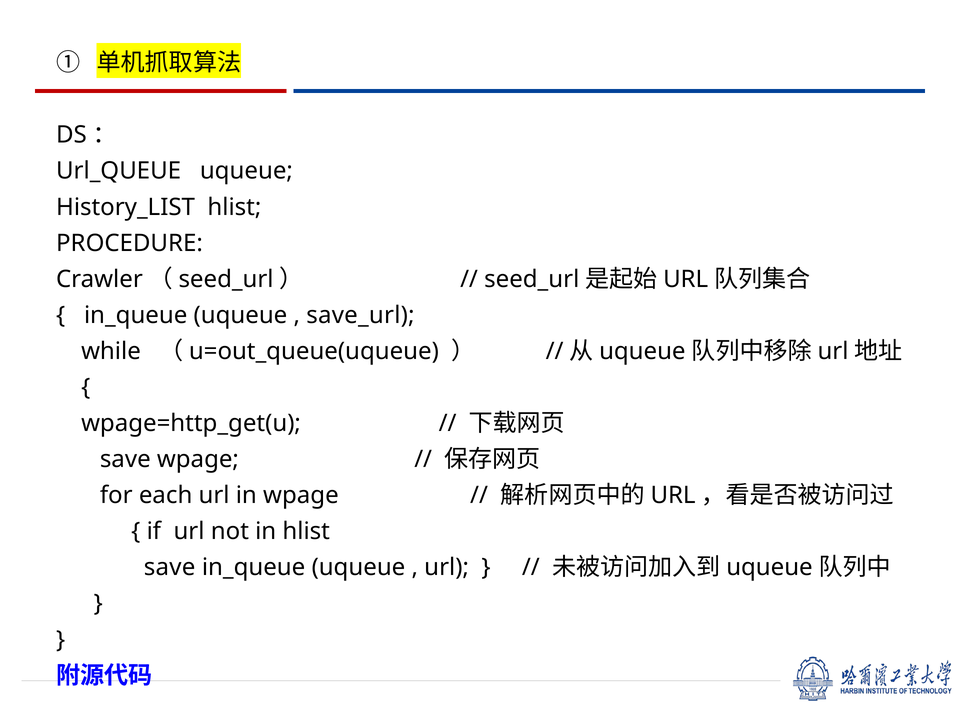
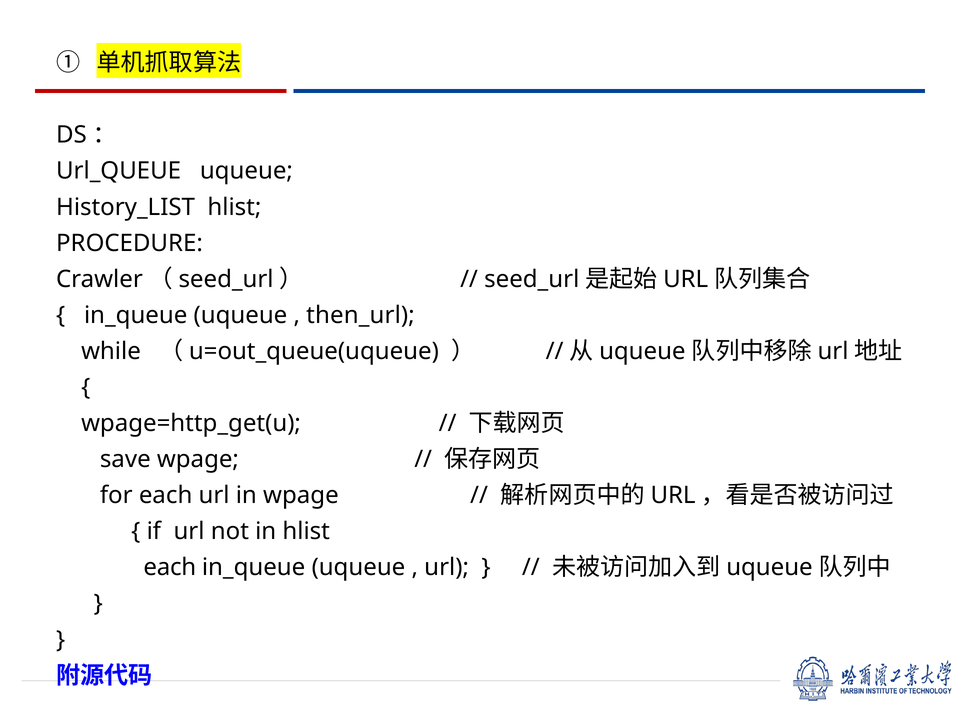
save_url: save_url -> then_url (361, 315)
save: save -> each (170, 568)
